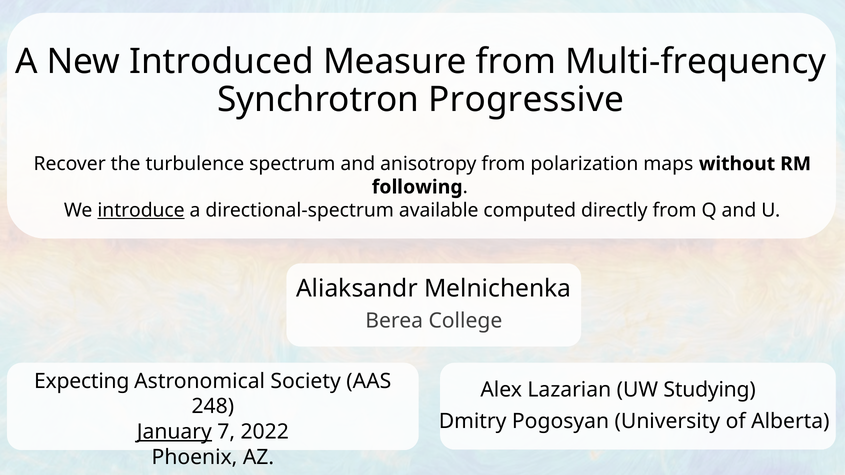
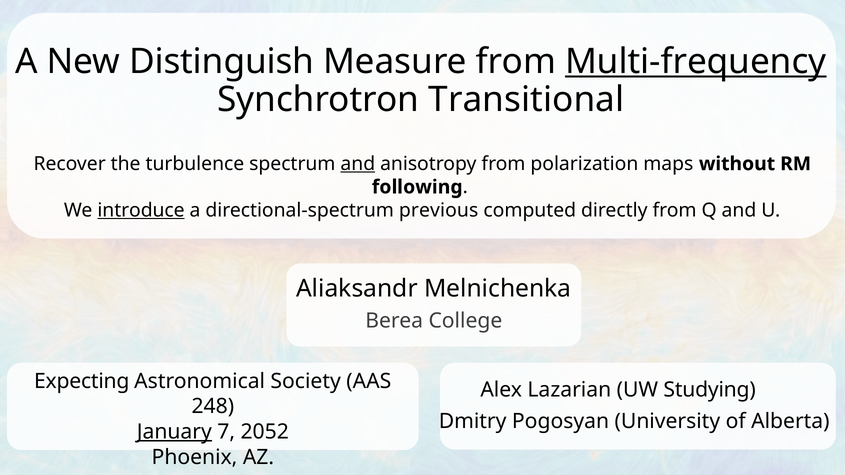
Introduced: Introduced -> Distinguish (222, 62)
Multi-frequency underline: none -> present (696, 62)
Progressive: Progressive -> Transitional (526, 100)
and underline: none -> present (358, 164)
available: available -> previous (439, 210)
2022: 2022 -> 2052 (265, 432)
